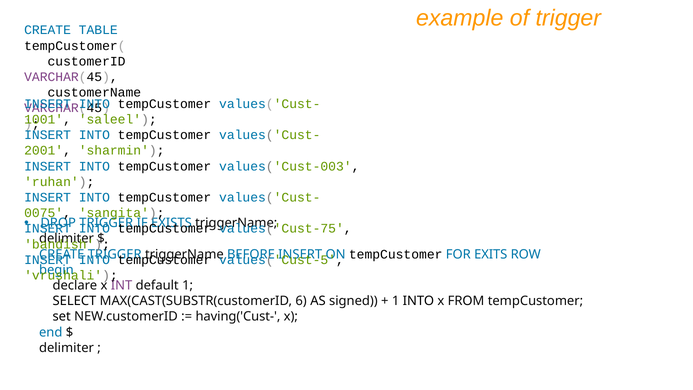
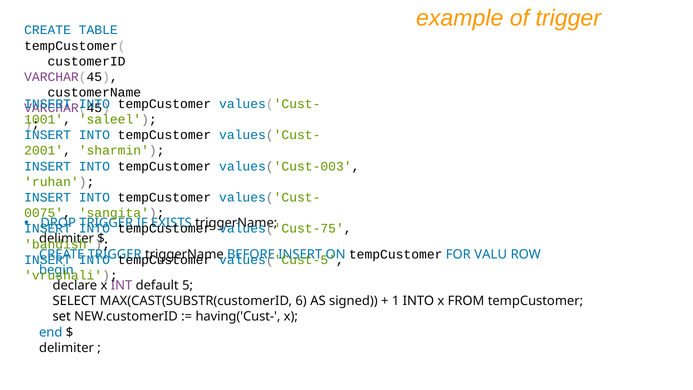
EXITS: EXITS -> VALU (491, 254)
default 1: 1 -> 5 (188, 285)
